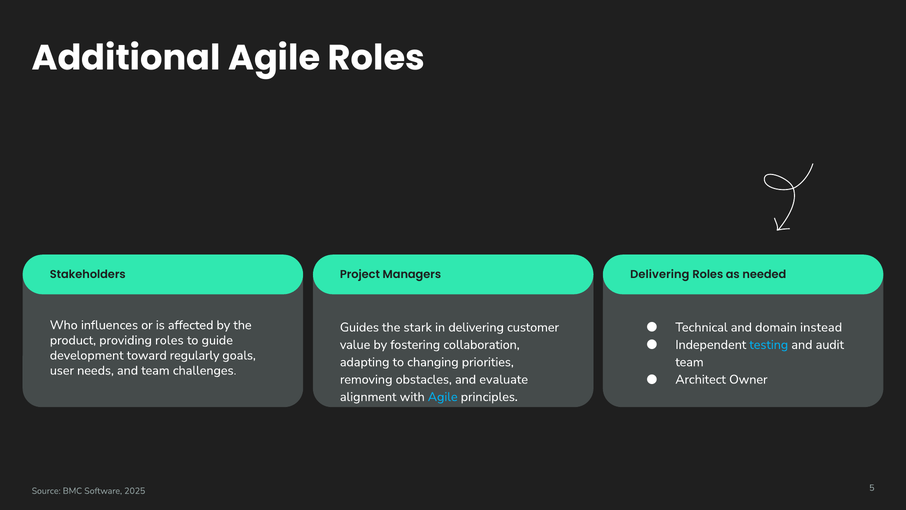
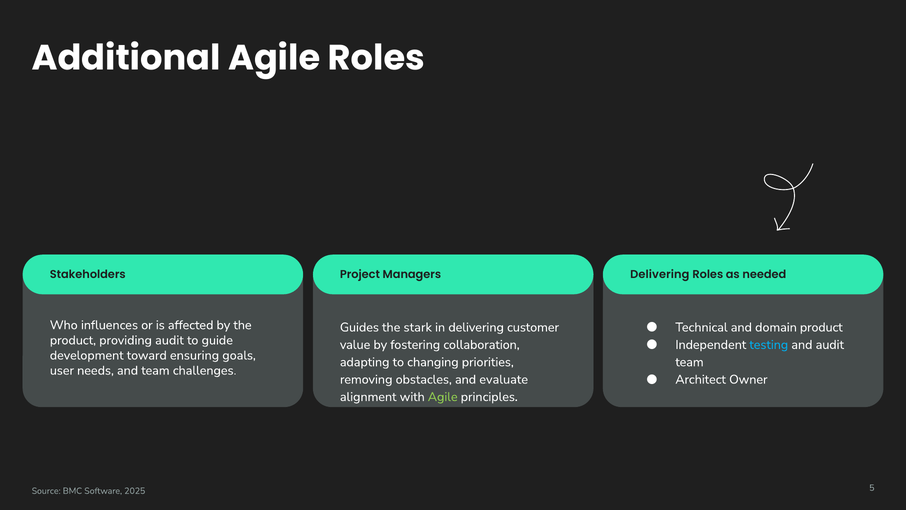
domain instead: instead -> product (821, 327)
providing roles: roles -> audit (169, 340)
regularly: regularly -> ensuring (195, 355)
Agile colour: light blue -> light green (443, 397)
